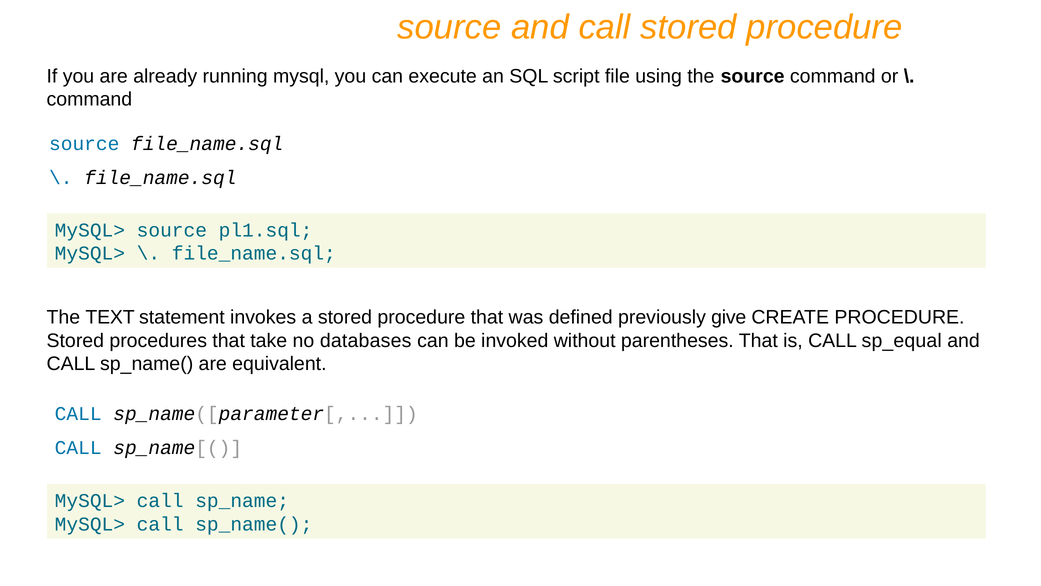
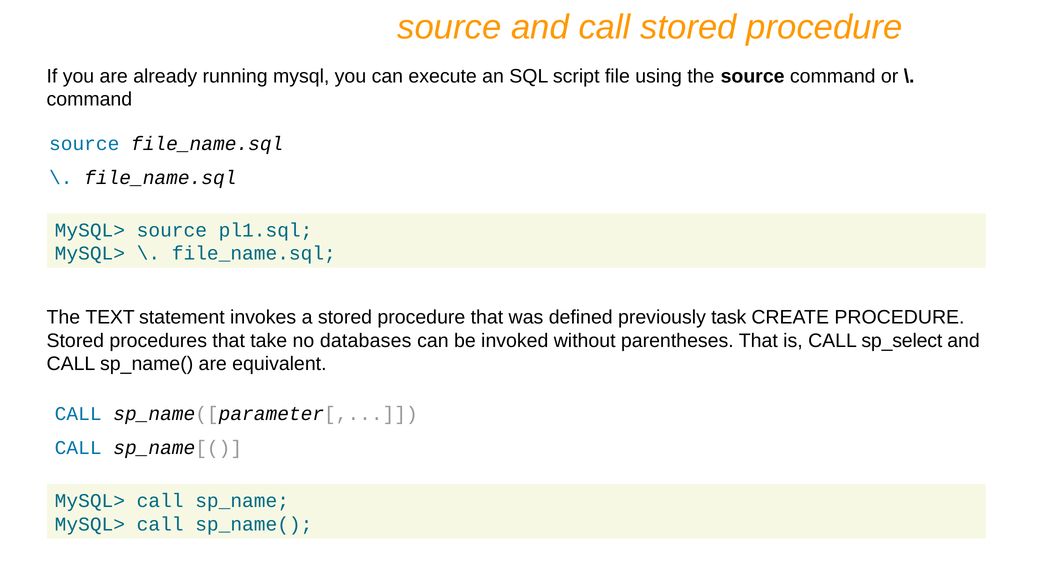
give: give -> task (729, 317)
sp_equal: sp_equal -> sp_select (902, 340)
